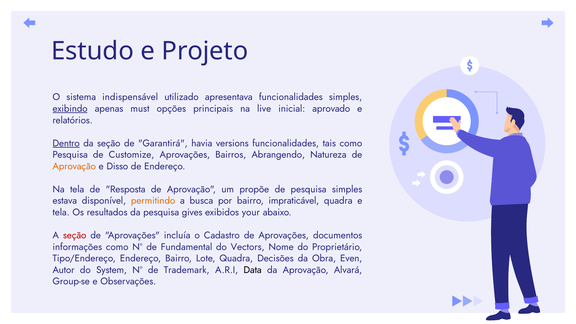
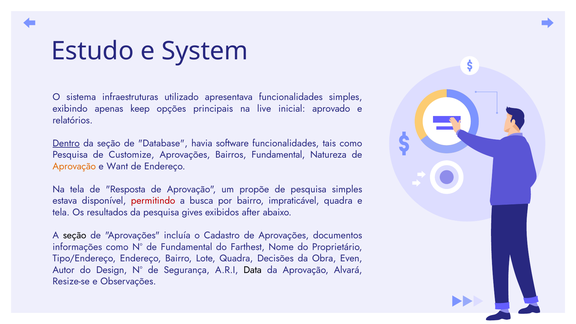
Projeto: Projeto -> System (205, 51)
indispensável: indispensável -> infraestruturas (130, 97)
exibindo underline: present -> none (70, 109)
must: must -> keep (140, 109)
Garantirá: Garantirá -> Database (163, 143)
versions: versions -> software (232, 143)
Bairros Abrangendo: Abrangendo -> Fundamental (278, 155)
Disso: Disso -> Want (117, 166)
permitindo colour: orange -> red (153, 201)
your: your -> after (251, 212)
seção colour: red -> black (75, 235)
Vectors: Vectors -> Farthest (248, 247)
System: System -> Design (112, 270)
Trademark: Trademark -> Segurança (187, 270)
Group-se: Group-se -> Resize-se (71, 281)
